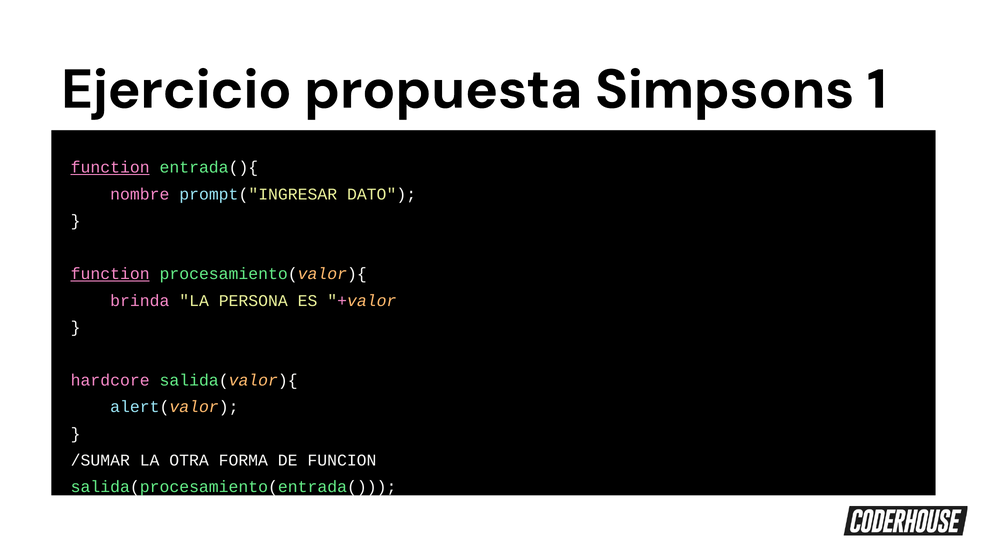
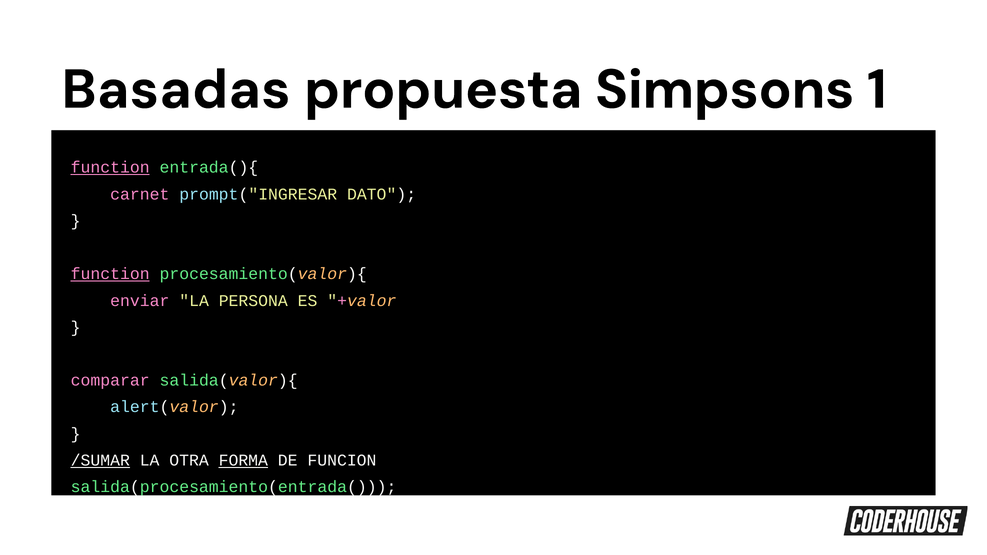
Ejercicio: Ejercicio -> Basadas (176, 90)
nombre: nombre -> carnet (140, 194)
brinda: brinda -> enviar (140, 301)
hardcore: hardcore -> comparar (110, 381)
/SUMAR underline: none -> present (100, 460)
FORMA underline: none -> present (243, 460)
